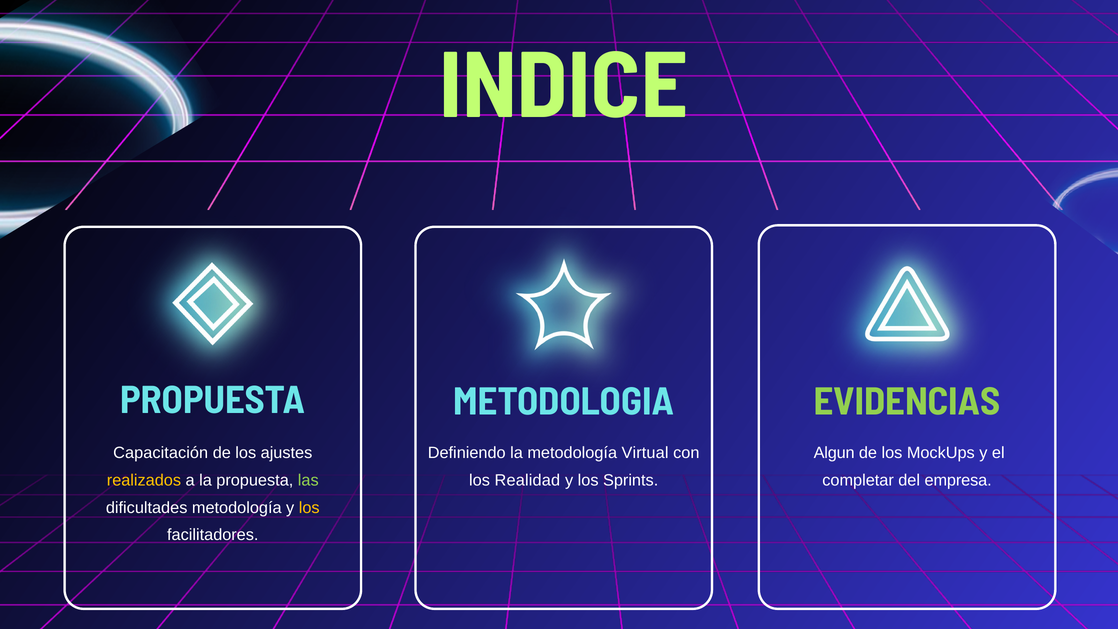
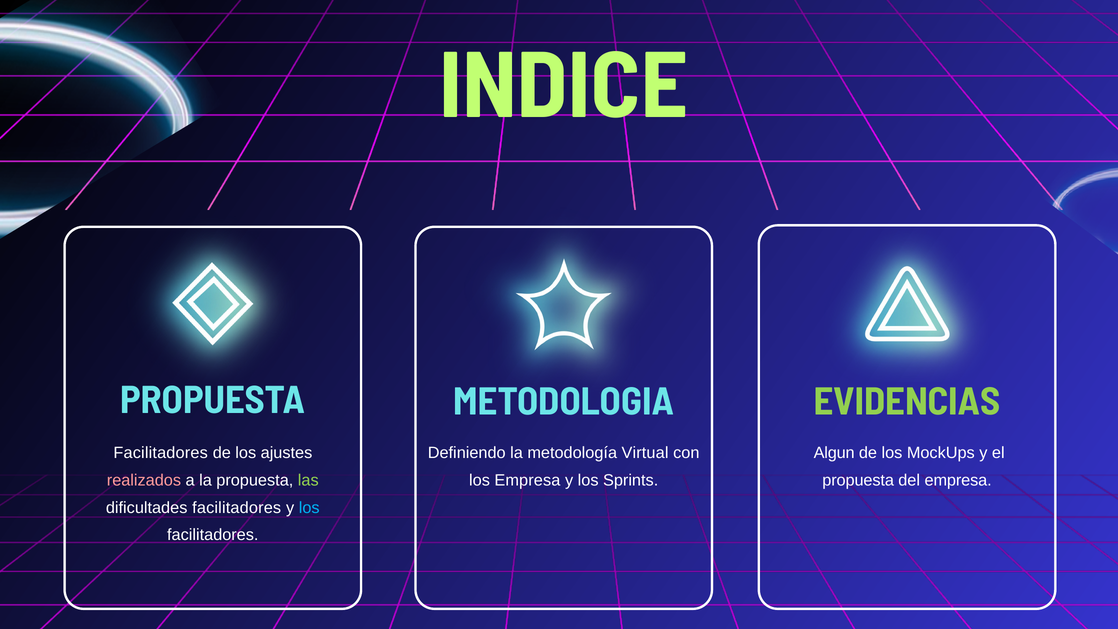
Capacitación: Capacitación -> Facilitadores (161, 453)
realizados colour: yellow -> pink (144, 480)
los Realidad: Realidad -> Empresa (527, 480)
completar: completar -> propuesta (858, 480)
dificultades metodología: metodología -> facilitadores (237, 508)
los colour: yellow -> light blue (309, 508)
